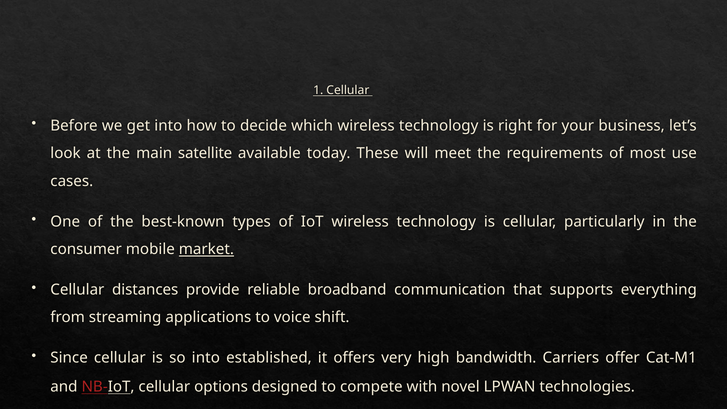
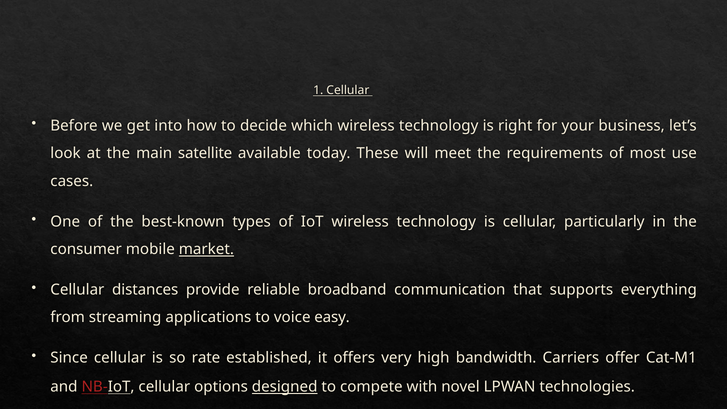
shift: shift -> easy (332, 317)
so into: into -> rate (206, 358)
designed underline: none -> present (285, 387)
